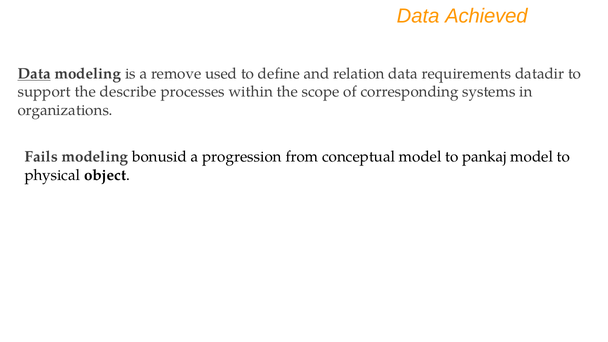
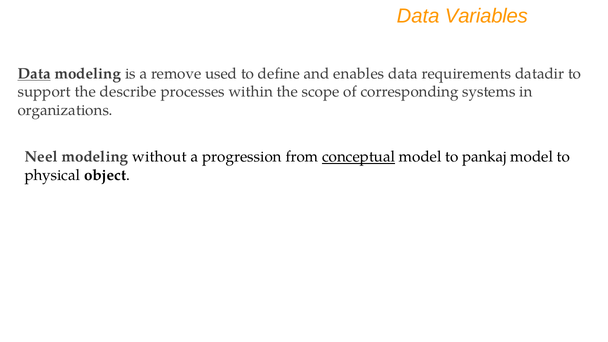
Achieved: Achieved -> Variables (486, 16)
relation: relation -> enables (359, 74)
Fails: Fails -> Neel (41, 157)
bonusid: bonusid -> without (159, 157)
conceptual underline: none -> present (359, 157)
